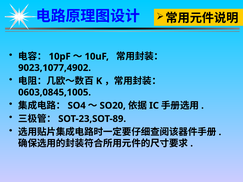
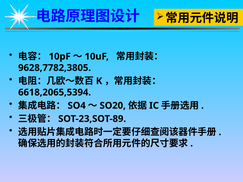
9023,1077,4902: 9023,1077,4902 -> 9628,7782,3805 (55, 68)
0603,0845,1005: 0603,0845,1005 -> 6618,2065,5394 (55, 92)
